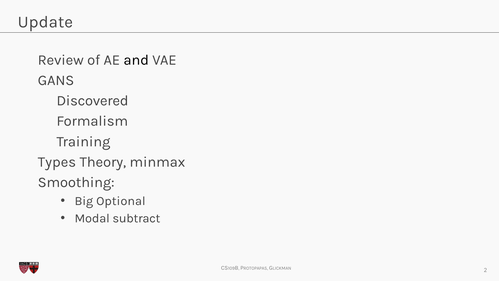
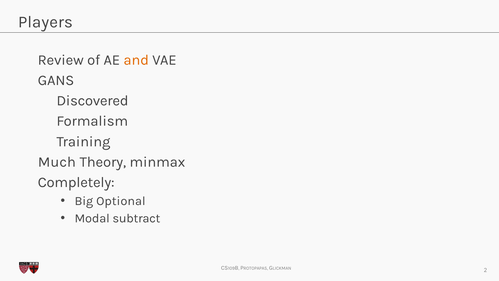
Update: Update -> Players (46, 22)
and colour: black -> orange (136, 60)
Types: Types -> Much (57, 162)
Smoothing: Smoothing -> Completely (76, 182)
